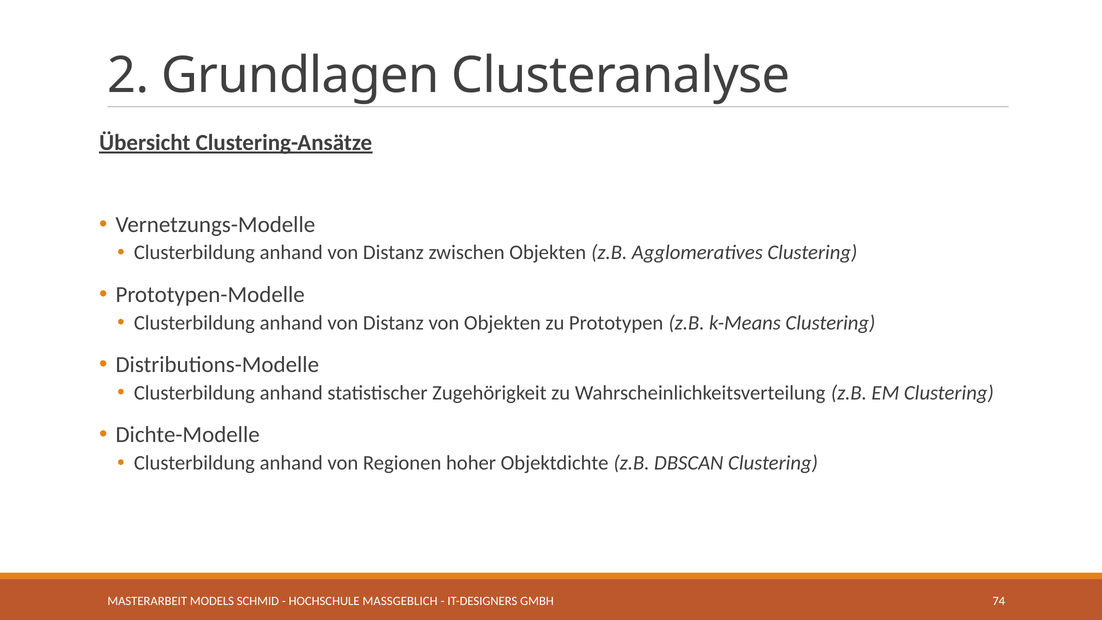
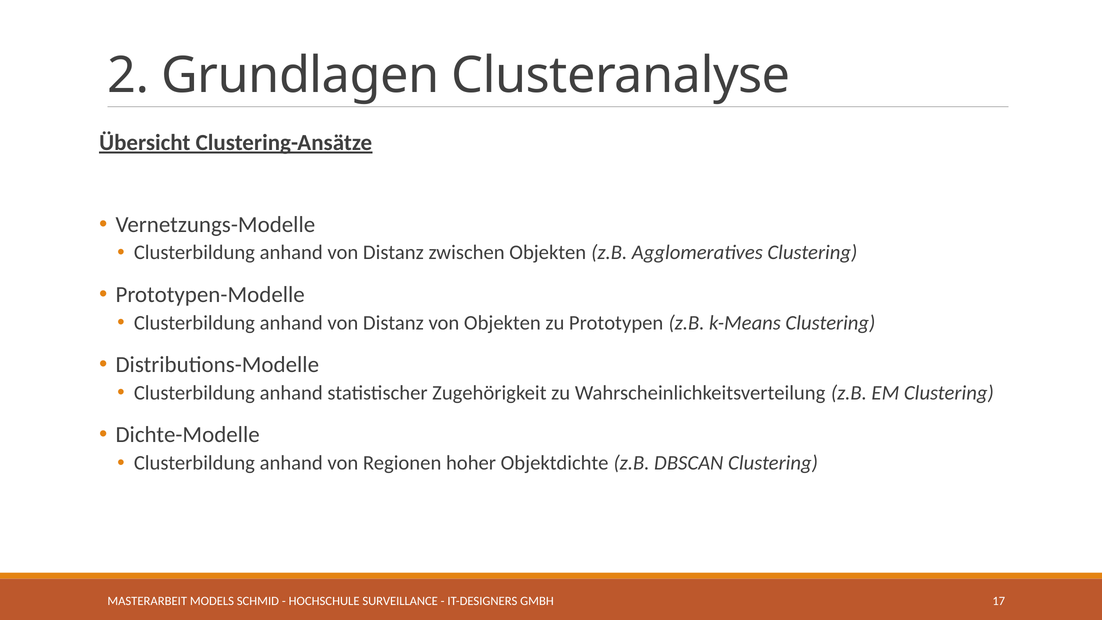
MASSGEBLICH: MASSGEBLICH -> SURVEILLANCE (400, 601)
74: 74 -> 17 (999, 601)
